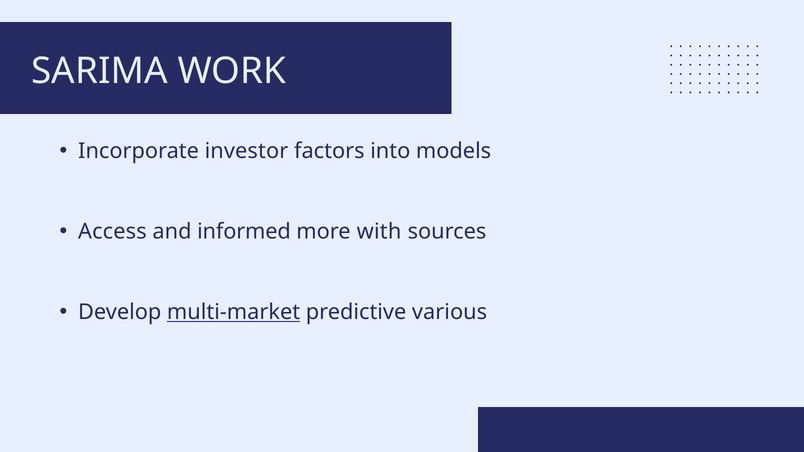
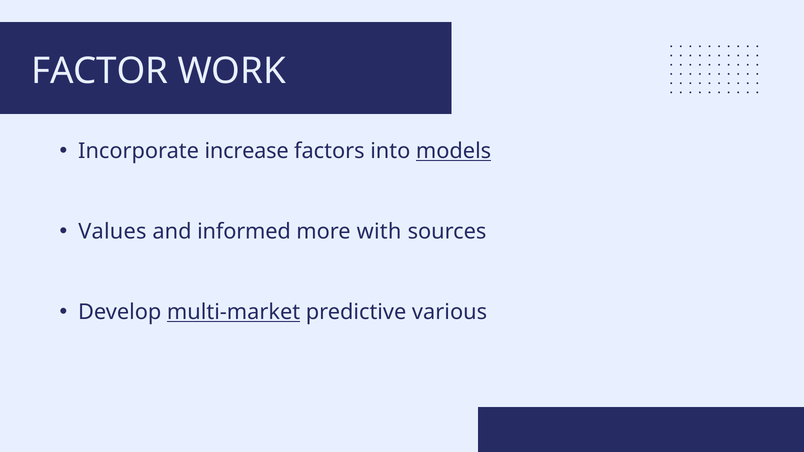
SARIMA: SARIMA -> FACTOR (100, 71)
investor: investor -> increase (247, 151)
models underline: none -> present (454, 151)
Access: Access -> Values (112, 232)
